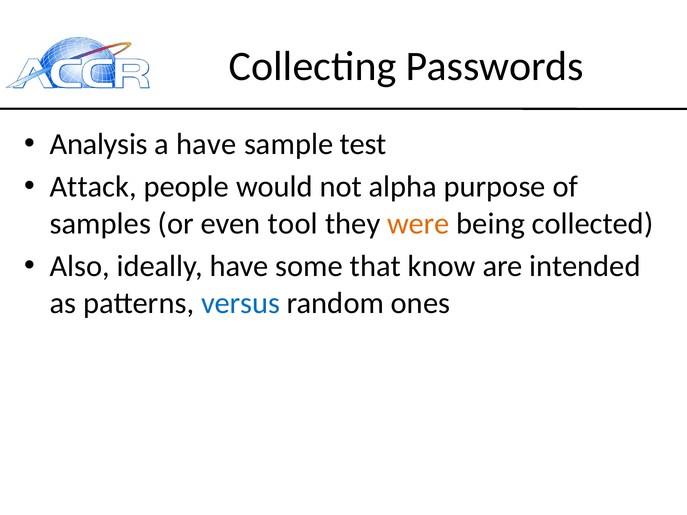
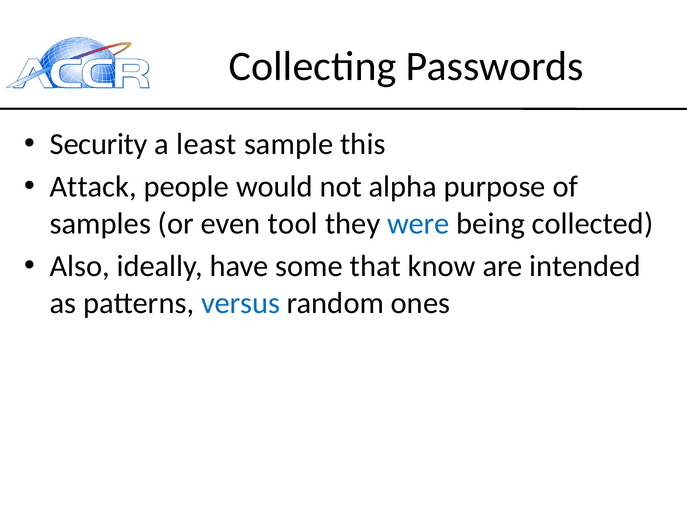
Analysis: Analysis -> Security (99, 144)
a have: have -> least (206, 144)
test: test -> this (363, 144)
were colour: orange -> blue (418, 224)
